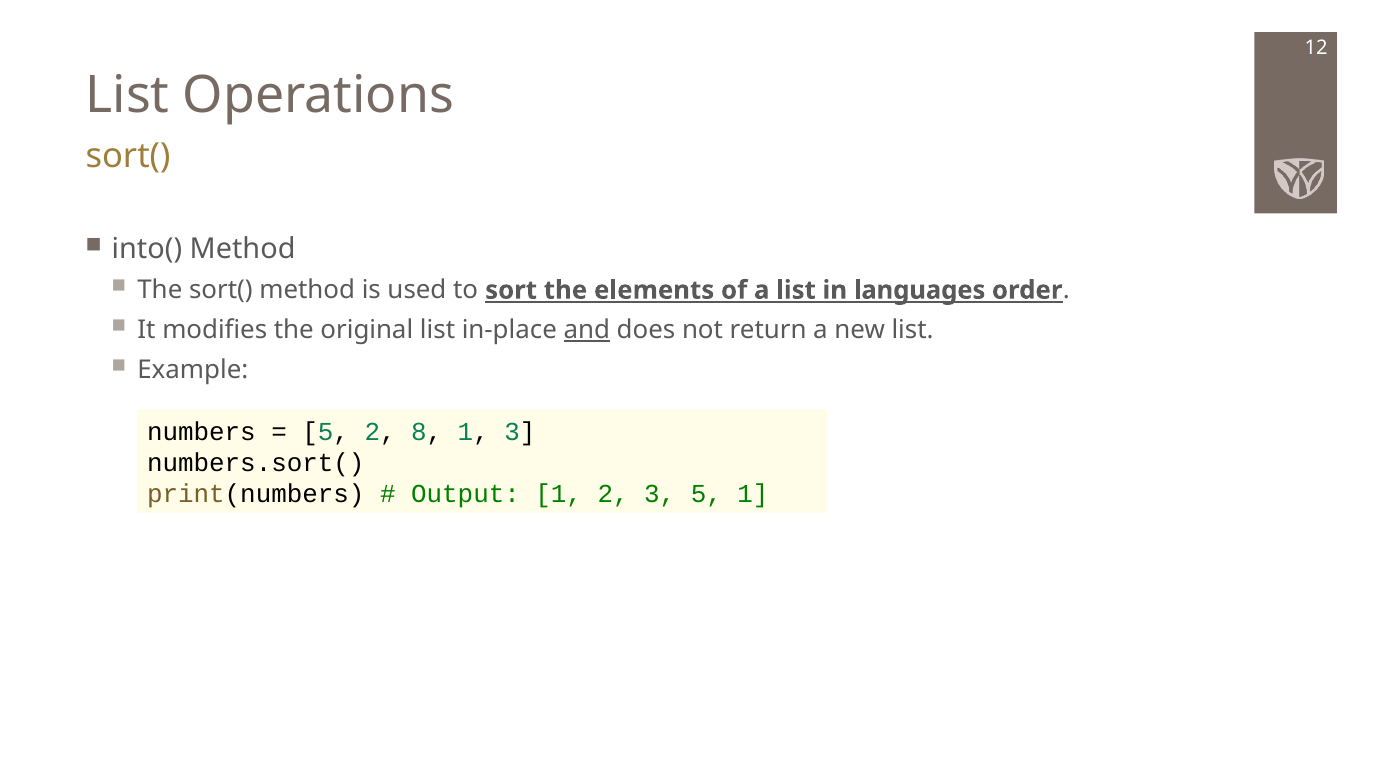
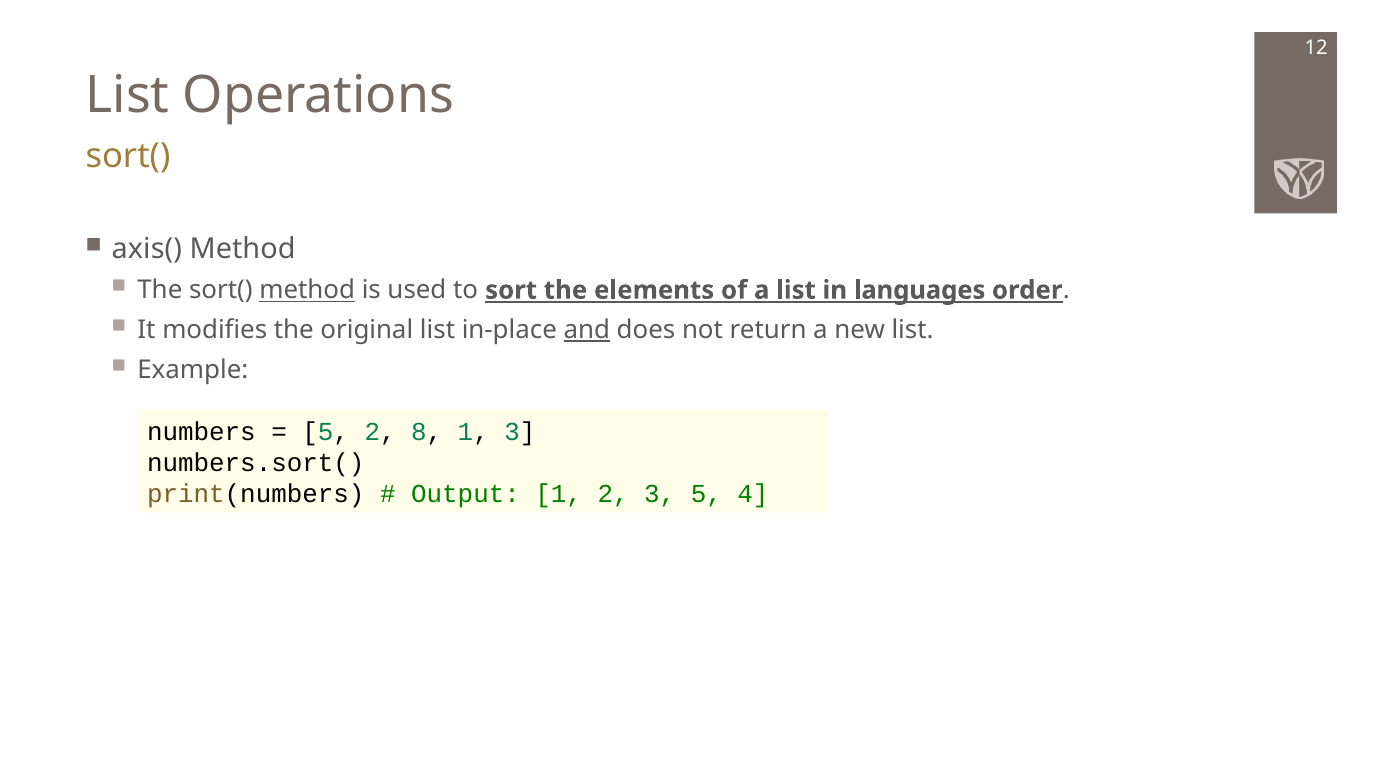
into(: into( -> axis( (147, 249)
method underline: none -> present (307, 290)
5 1: 1 -> 4 (753, 494)
